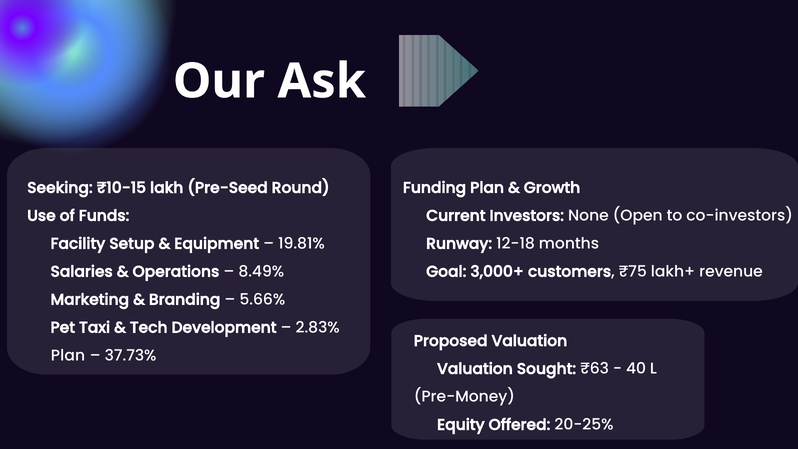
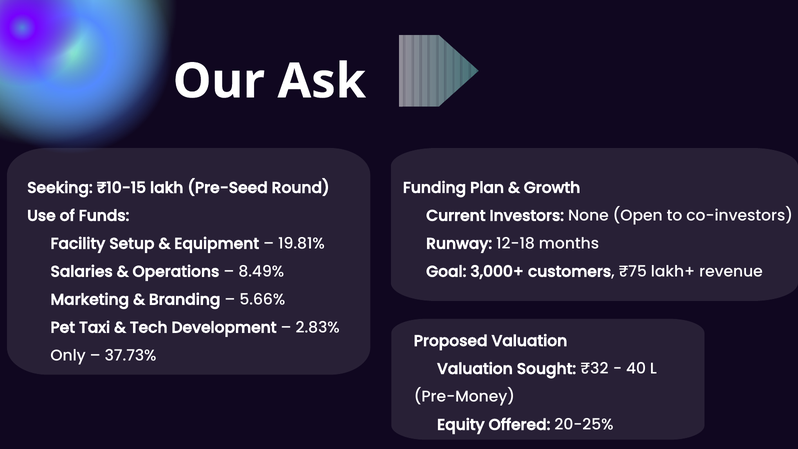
Plan: Plan -> Only (68, 355)
₹63: ₹63 -> ₹32 (594, 369)
